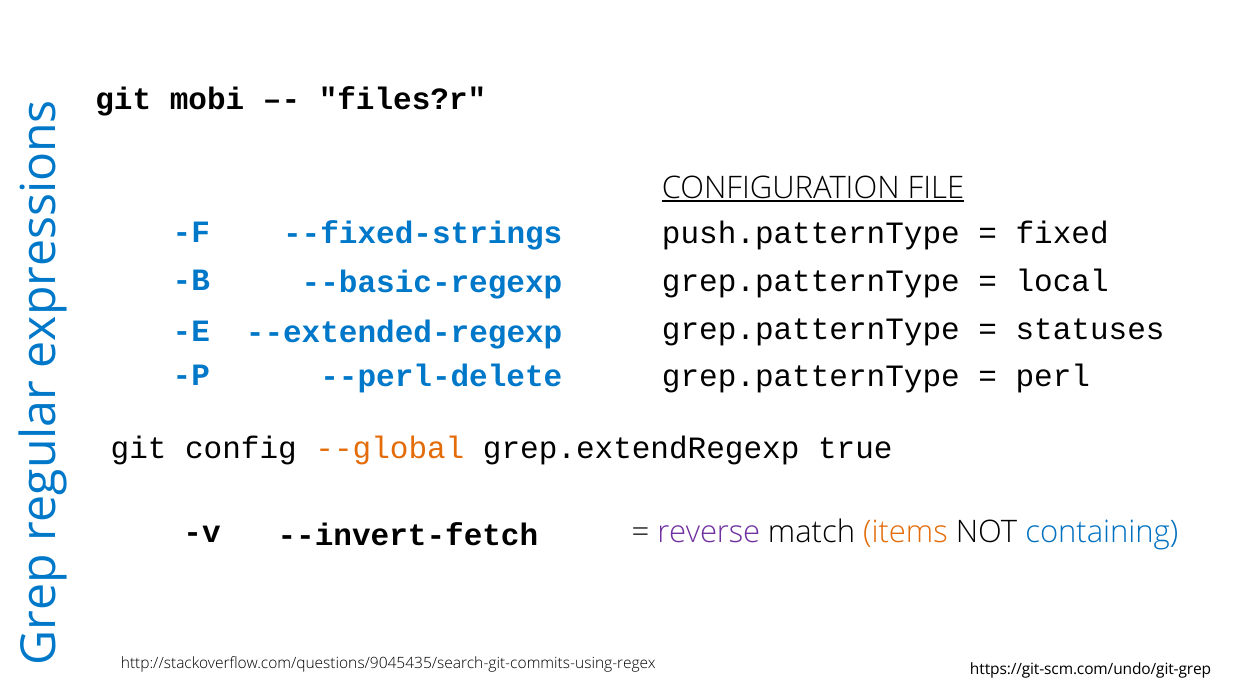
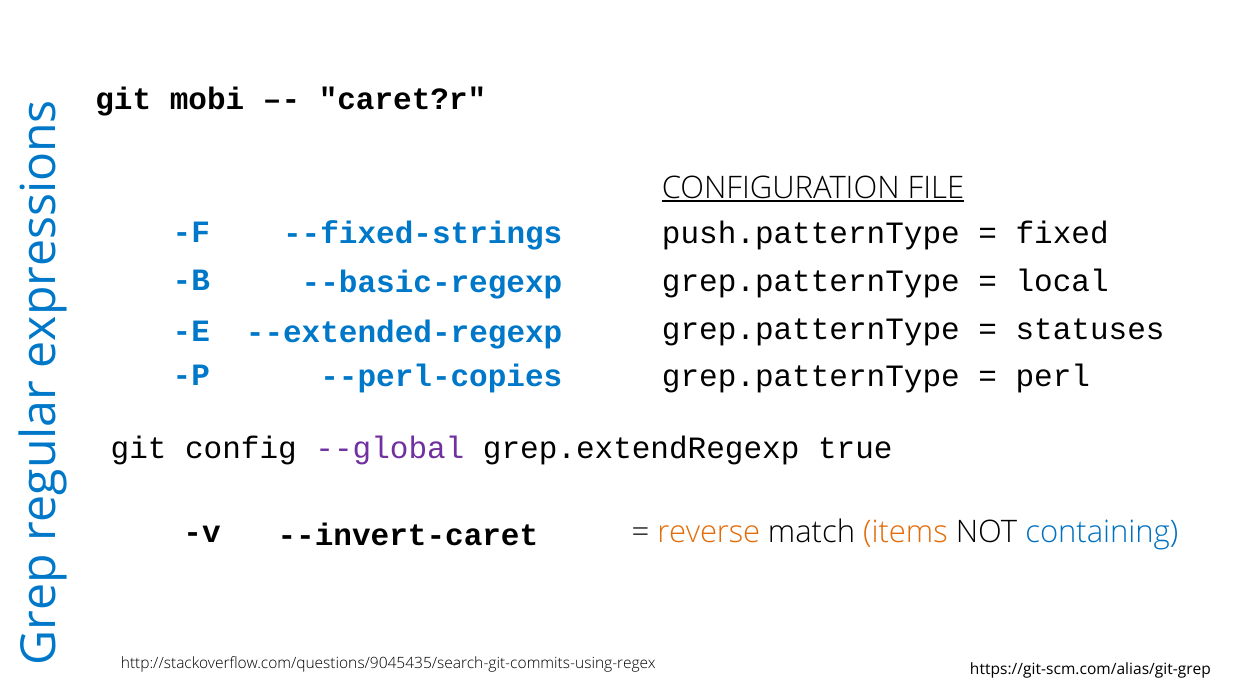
files?r: files?r -> caret?r (403, 99)
--perl-delete: --perl-delete -> --perl-copies (441, 377)
--global colour: orange -> purple (390, 448)
reverse colour: purple -> orange (709, 532)
--invert-fetch: --invert-fetch -> --invert-caret (408, 536)
https://git-scm.com/undo/git-grep: https://git-scm.com/undo/git-grep -> https://git-scm.com/alias/git-grep (1090, 669)
